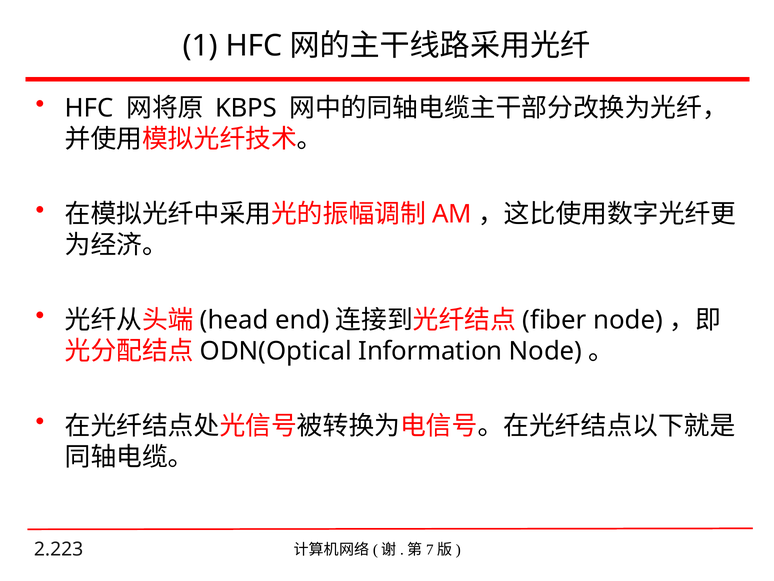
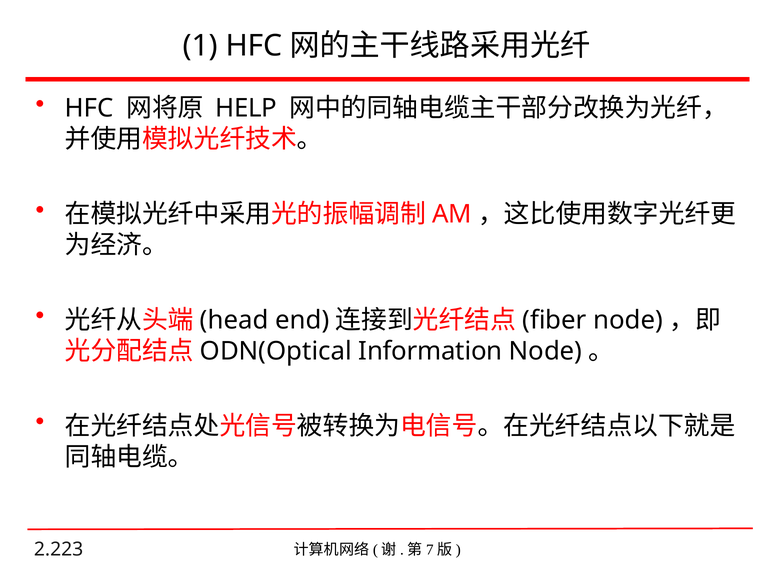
KBPS: KBPS -> HELP (246, 108)
